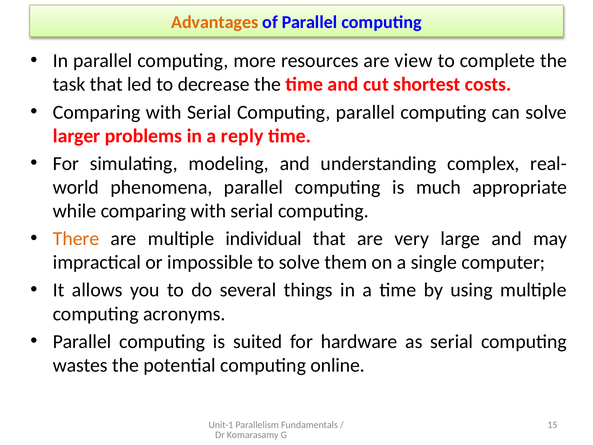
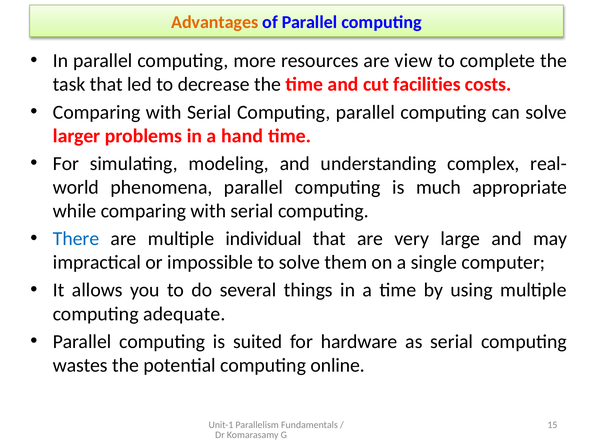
shortest: shortest -> facilities (427, 84)
reply: reply -> hand (242, 136)
There colour: orange -> blue (76, 239)
acronyms: acronyms -> adequate (184, 314)
